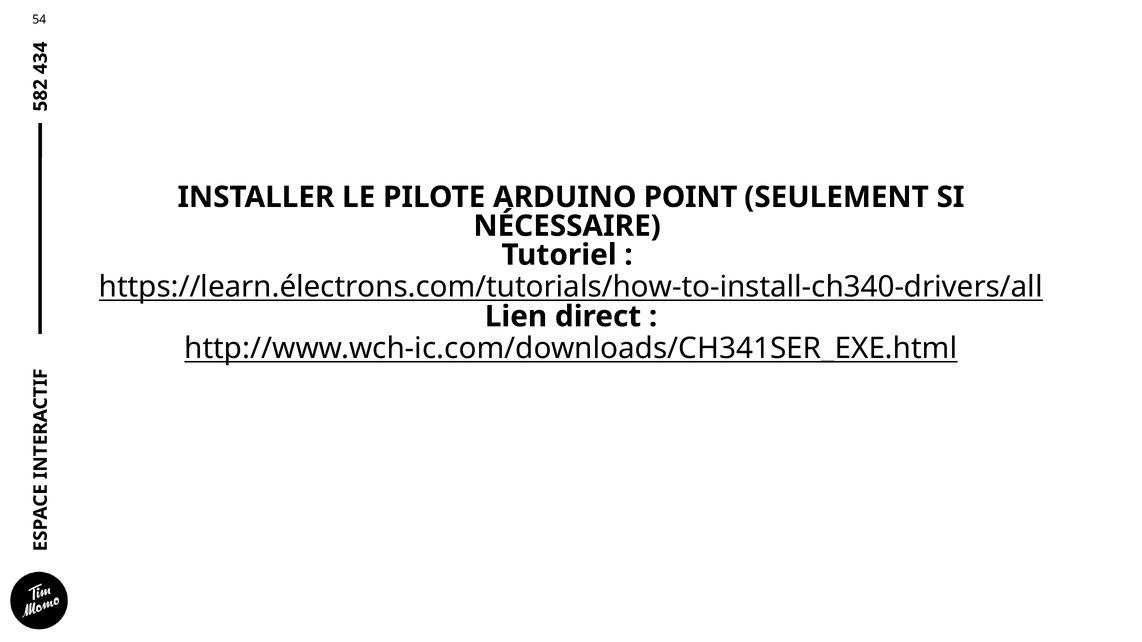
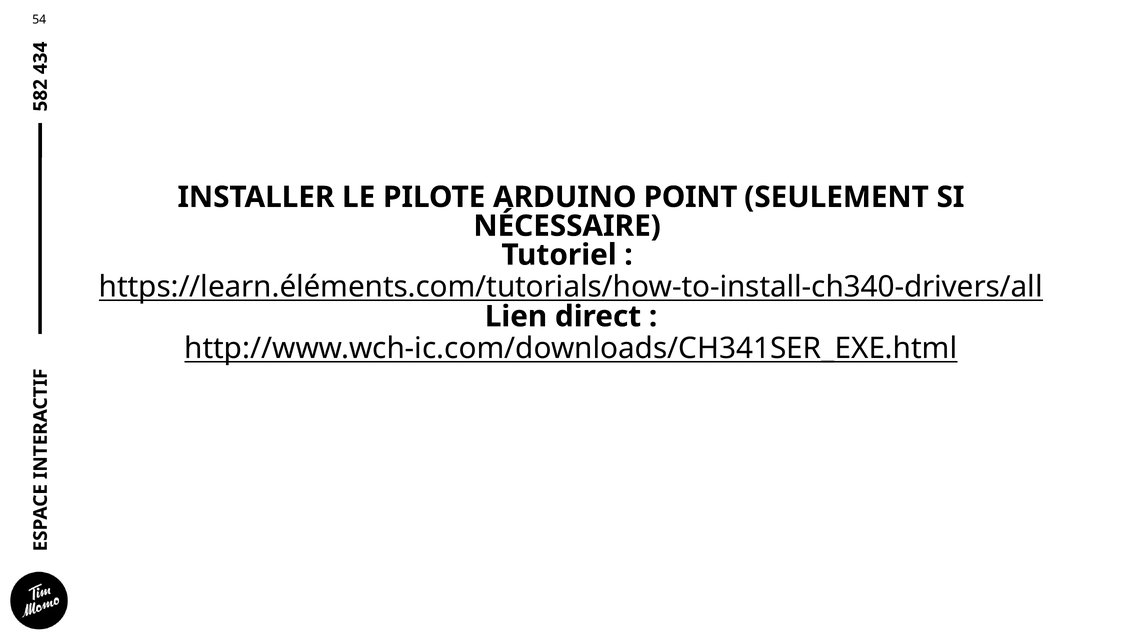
https://learn.électrons.com/tutorials/how-to-install-ch340-drivers/all: https://learn.électrons.com/tutorials/how-to-install-ch340-drivers/all -> https://learn.éléments.com/tutorials/how-to-install-ch340-drivers/all (571, 287)
